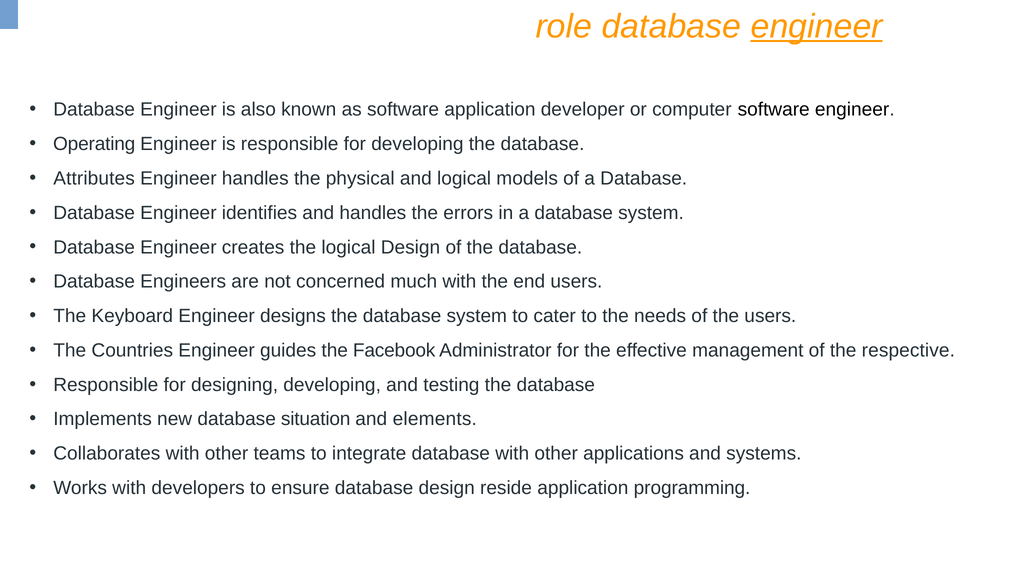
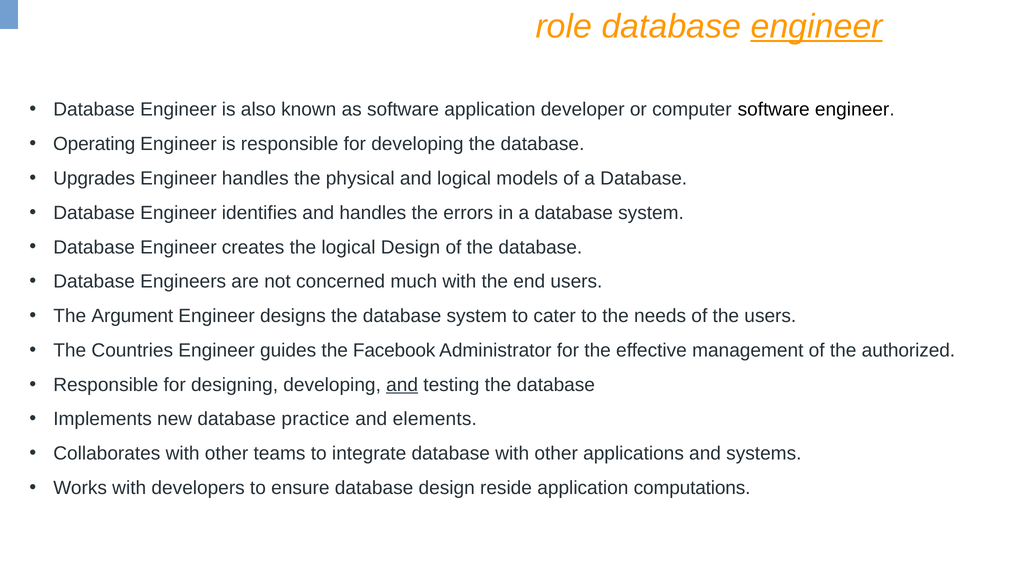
Attributes: Attributes -> Upgrades (94, 178)
Keyboard: Keyboard -> Argument (132, 316)
respective: respective -> authorized (908, 350)
and underline: none -> present (402, 384)
situation: situation -> practice (316, 419)
programming: programming -> computations (692, 488)
